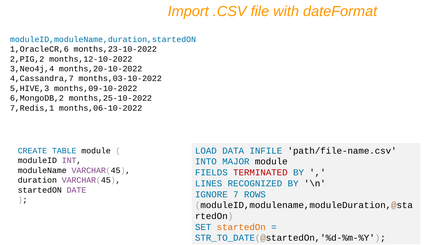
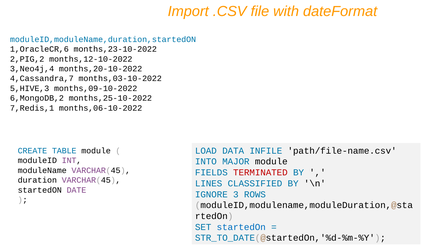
RECOGNIZED: RECOGNIZED -> CLASSIFIED (255, 183)
7: 7 -> 3 (236, 194)
startedOn colour: orange -> blue (241, 227)
